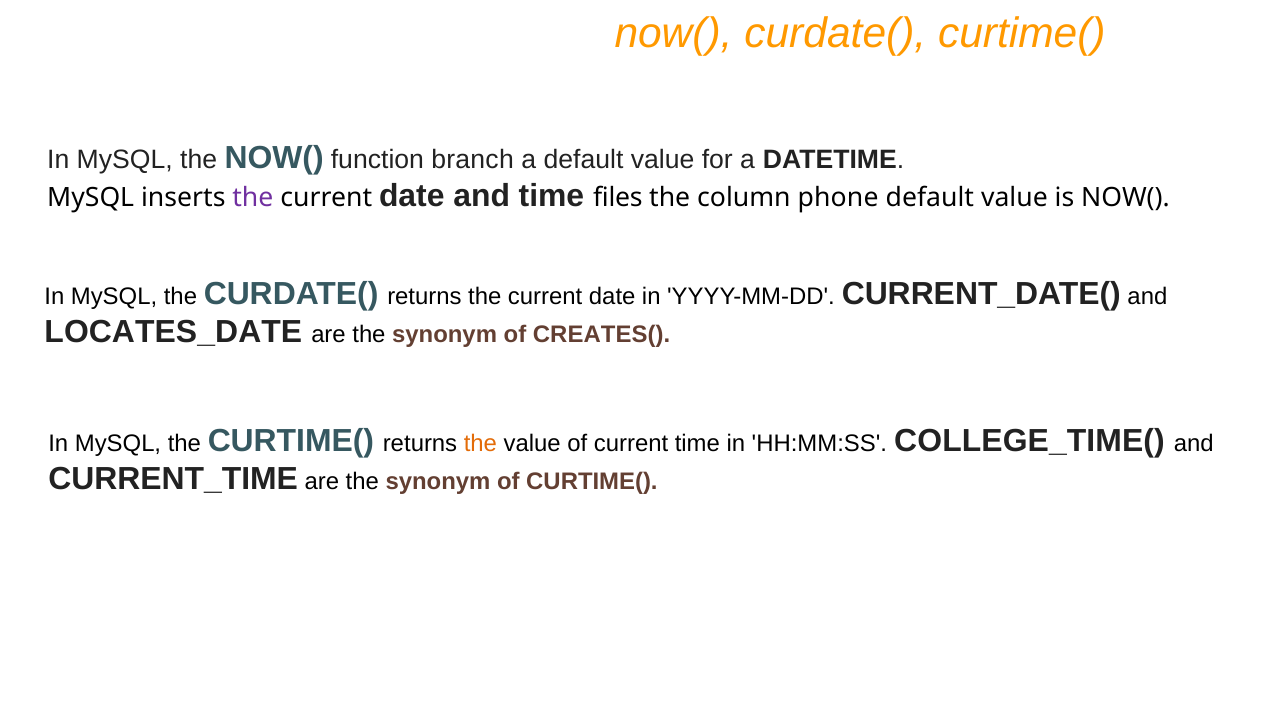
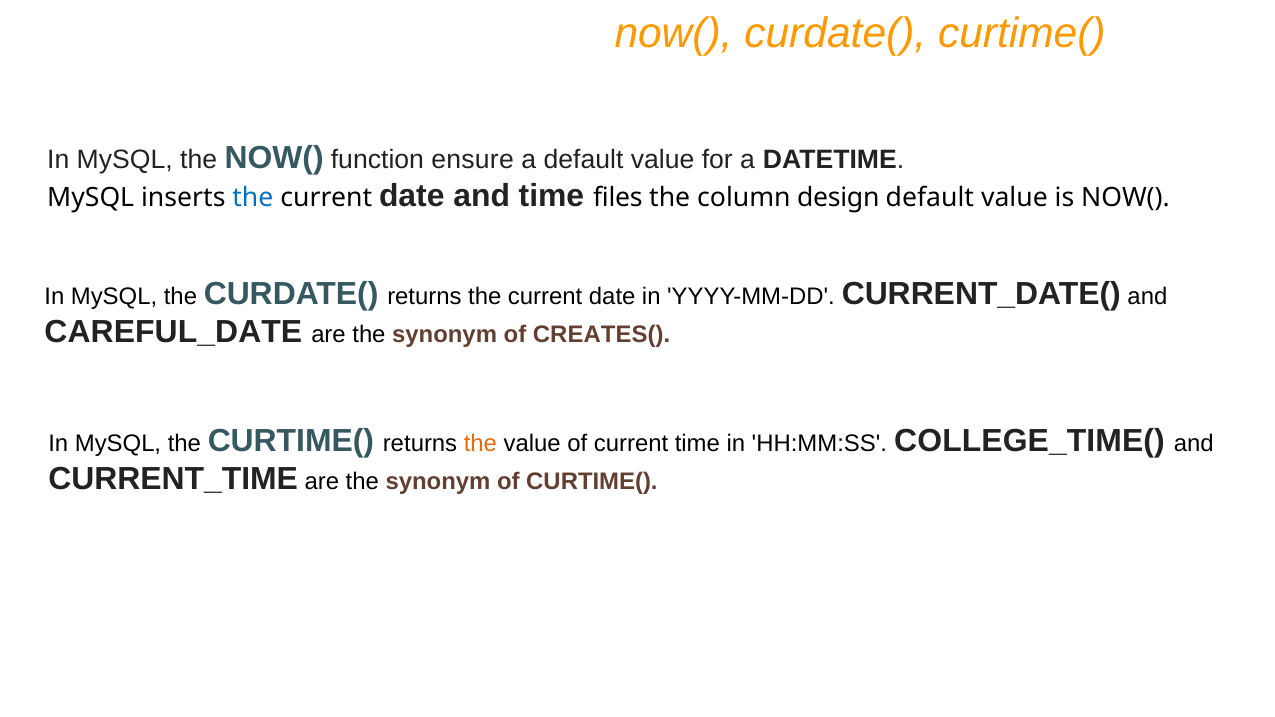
branch: branch -> ensure (473, 160)
the colour: purple -> blue (253, 198)
phone: phone -> design (838, 198)
LOCATES_DATE: LOCATES_DATE -> CAREFUL_DATE (173, 332)
